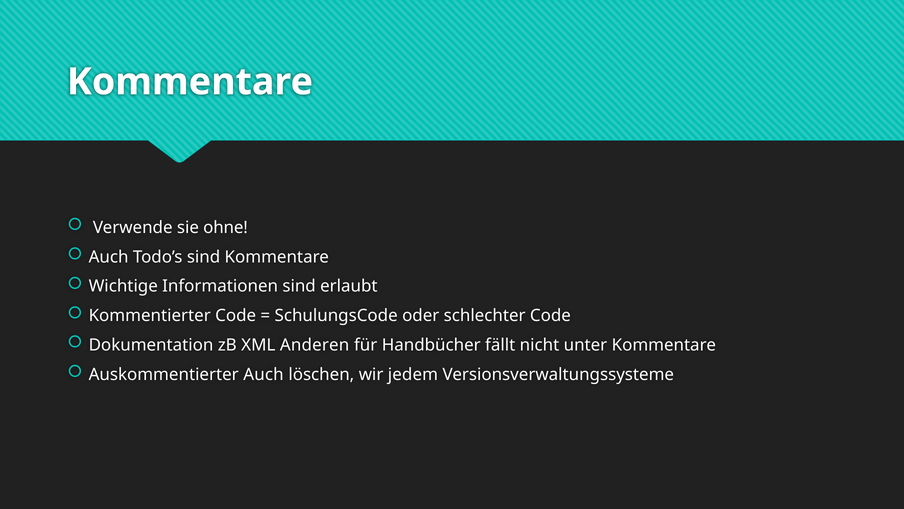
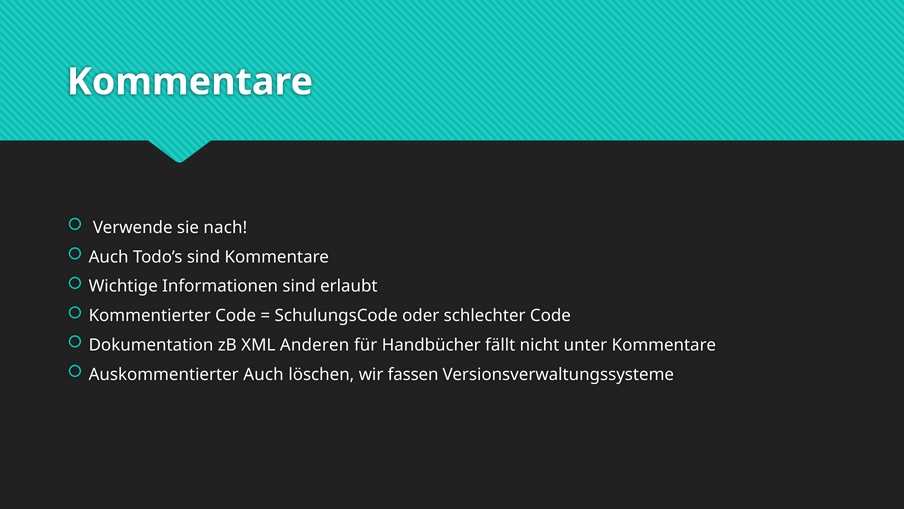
ohne: ohne -> nach (225, 227)
jedem: jedem -> fassen (413, 374)
